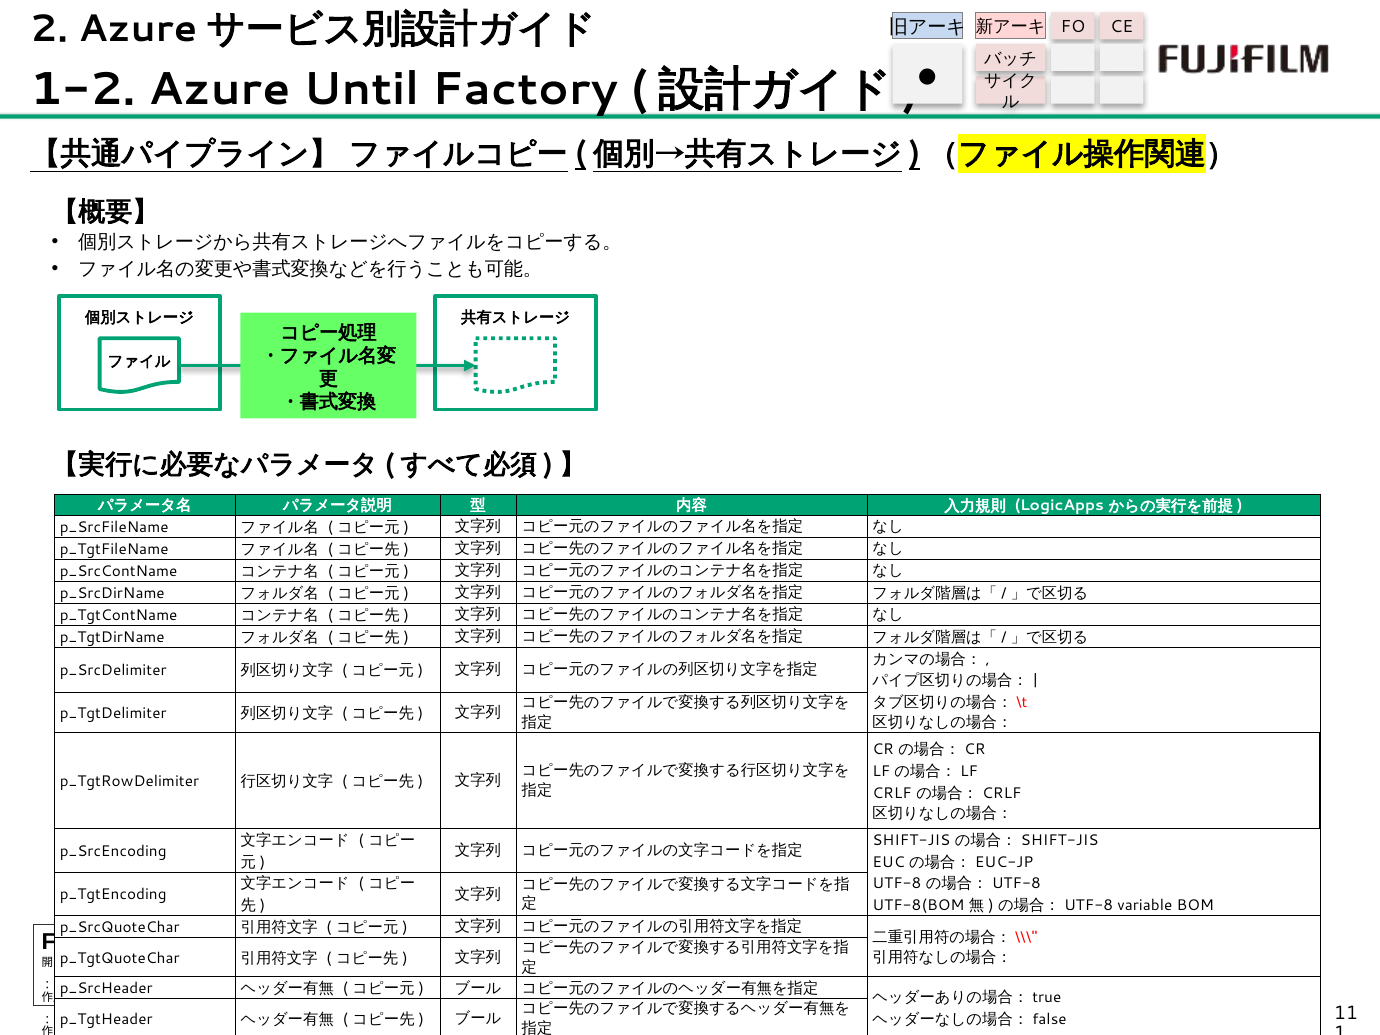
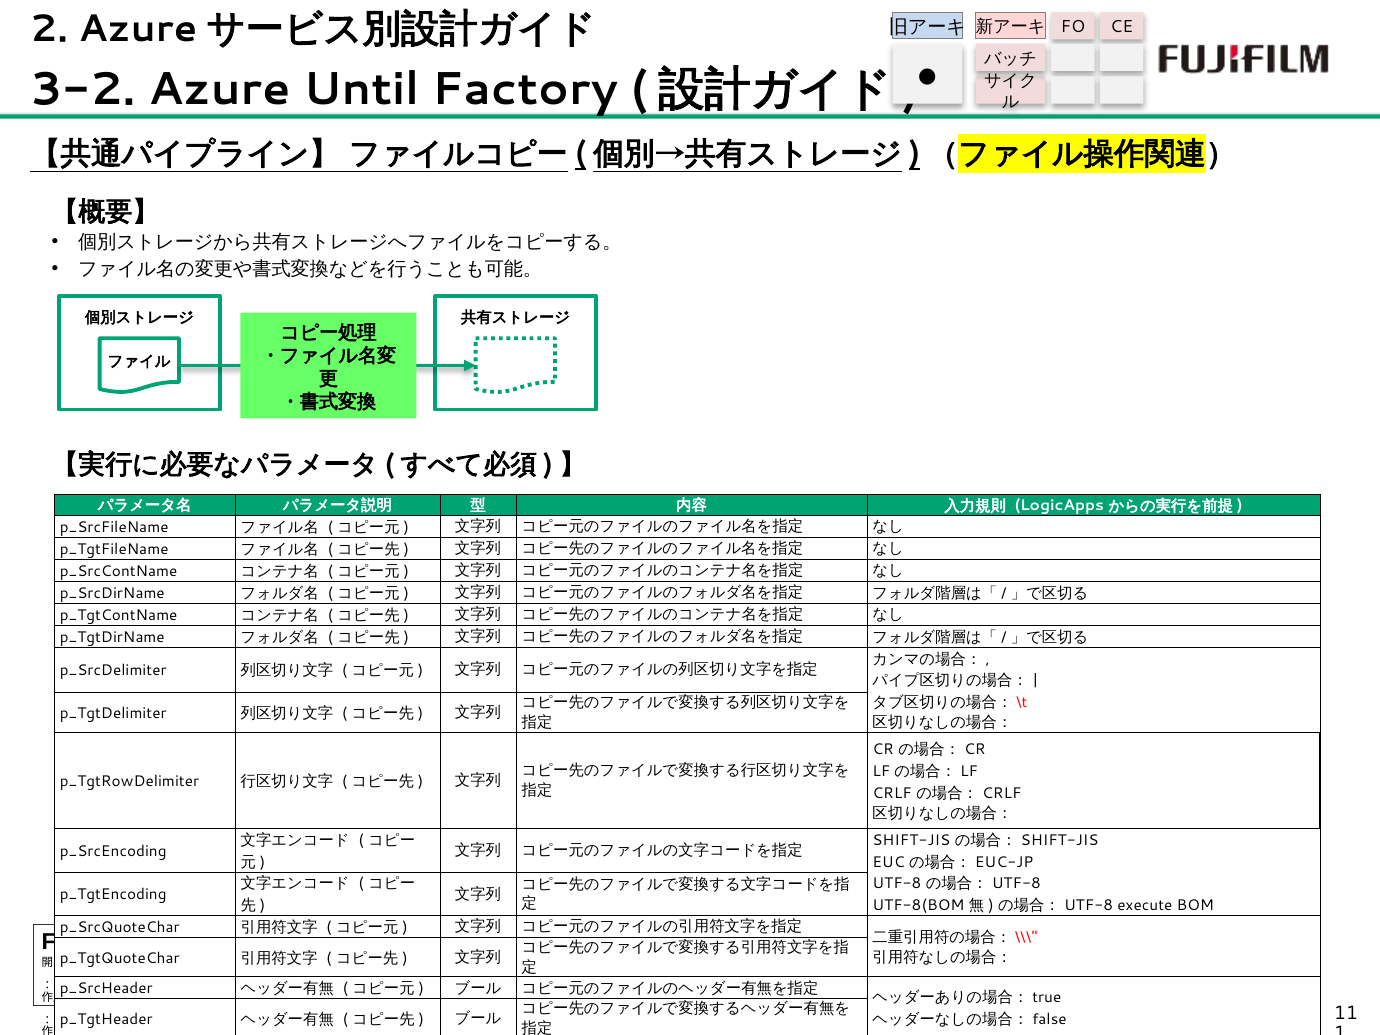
1-2: 1-2 -> 3-2 (83, 89)
variable: variable -> execute (1145, 906)
